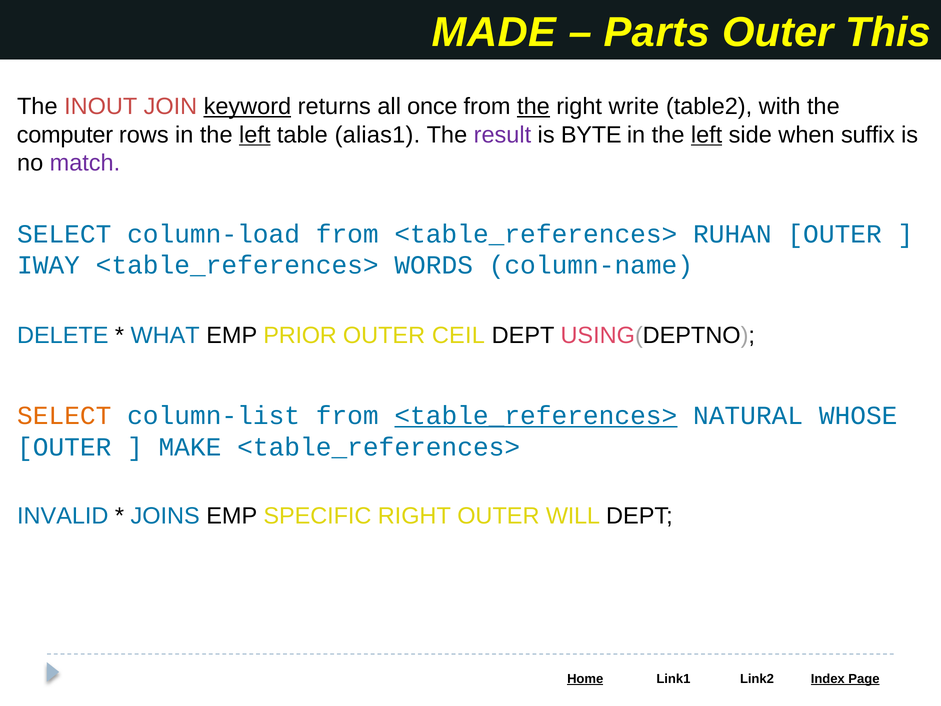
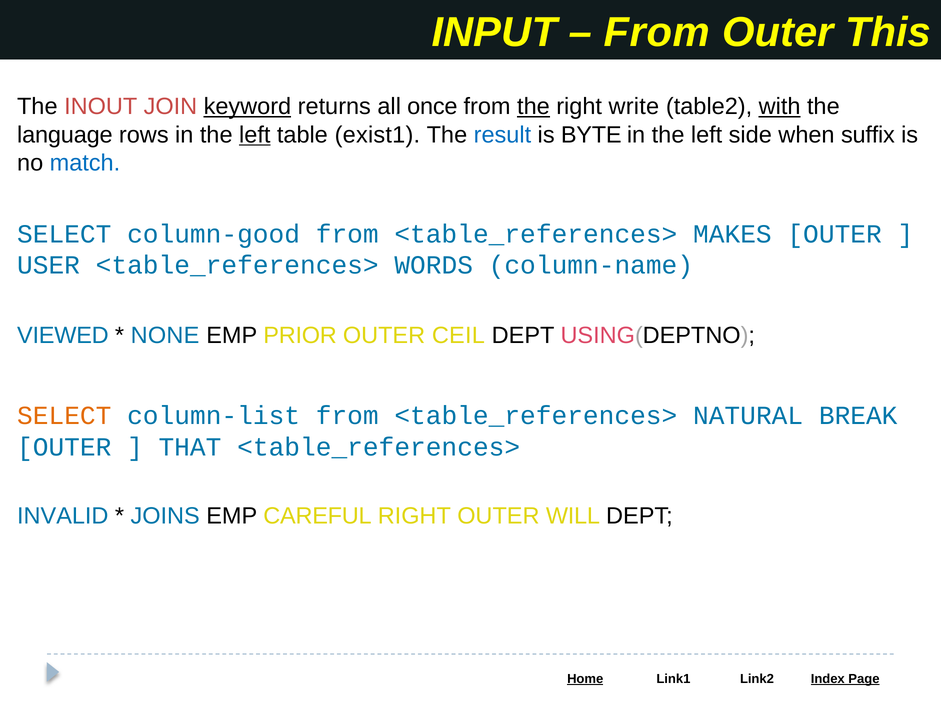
MADE: MADE -> INPUT (494, 33)
Parts: Parts -> From (657, 33)
with underline: none -> present (780, 107)
computer: computer -> language (65, 135)
alias1: alias1 -> exist1 (377, 135)
result colour: purple -> blue (502, 135)
left underline: present -> none (707, 135)
match colour: purple -> blue (85, 163)
column-load: column-load -> column-good (214, 234)
RUHAN: RUHAN -> MAKES (732, 234)
IWAY: IWAY -> USER (49, 265)
DELETE: DELETE -> VIEWED (63, 335)
WHAT: WHAT -> NONE (165, 335)
<table_references> underline: present -> none (536, 415)
WHOSE: WHOSE -> BREAK (858, 415)
MAKE: MAKE -> THAT (190, 447)
SPECIFIC: SPECIFIC -> CAREFUL (318, 516)
